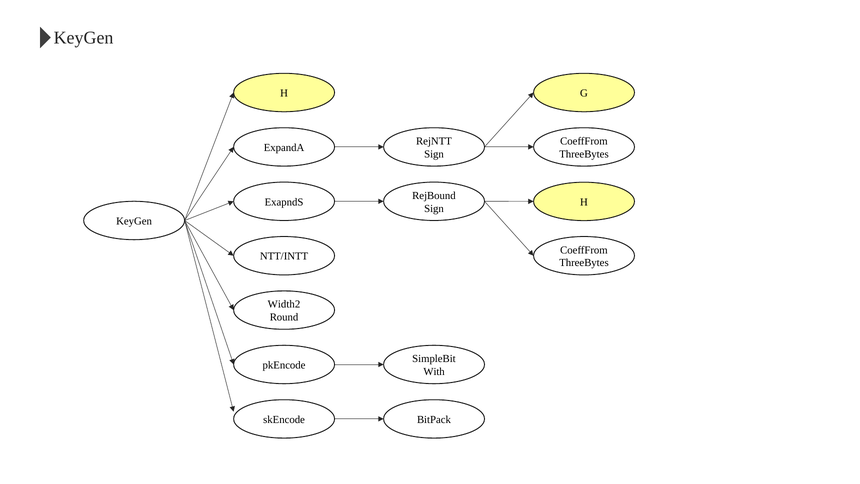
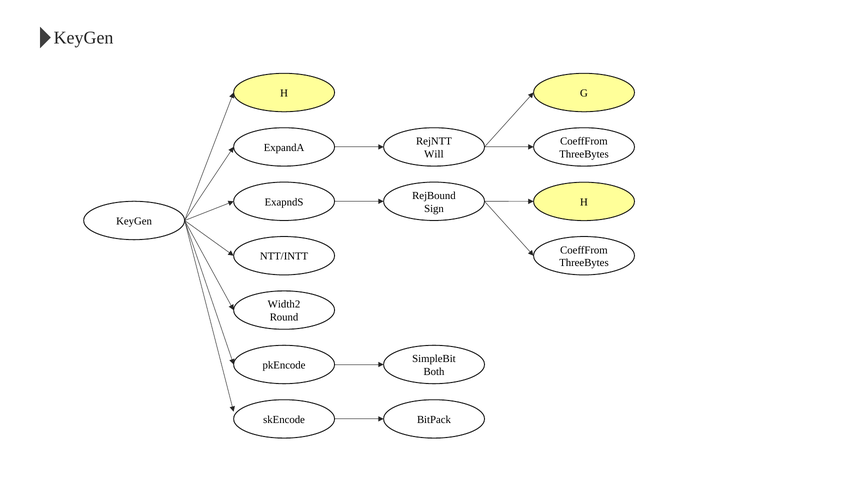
Sign: Sign -> Will (434, 154)
With: With -> Both (434, 371)
